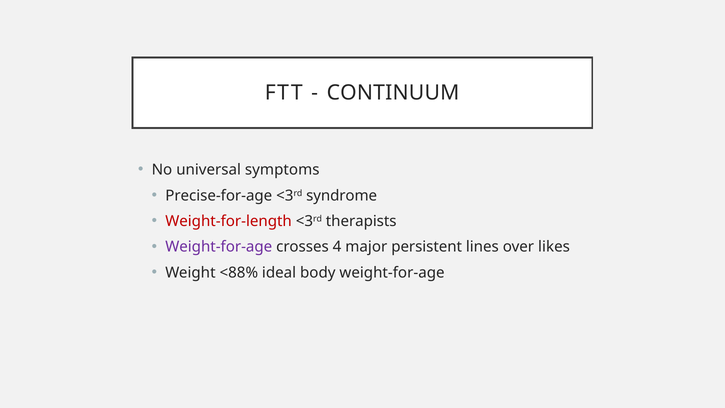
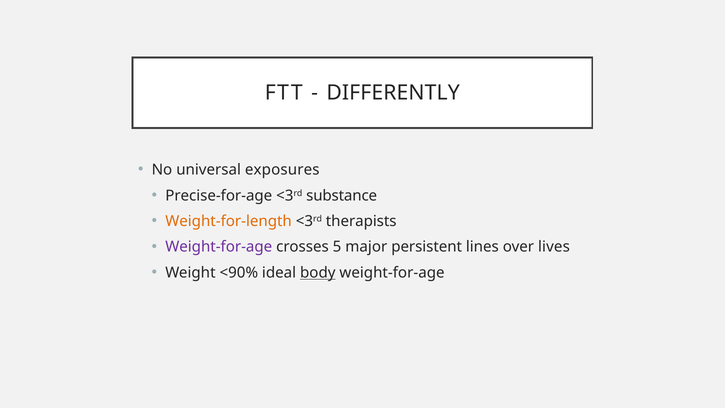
CONTINUUM: CONTINUUM -> DIFFERENTLY (393, 93)
symptoms: symptoms -> exposures (282, 170)
syndrome: syndrome -> substance (342, 195)
Weight-for-length colour: red -> orange (229, 221)
4: 4 -> 5 (337, 247)
likes: likes -> lives (554, 247)
<88%: <88% -> <90% (239, 273)
body underline: none -> present (318, 273)
